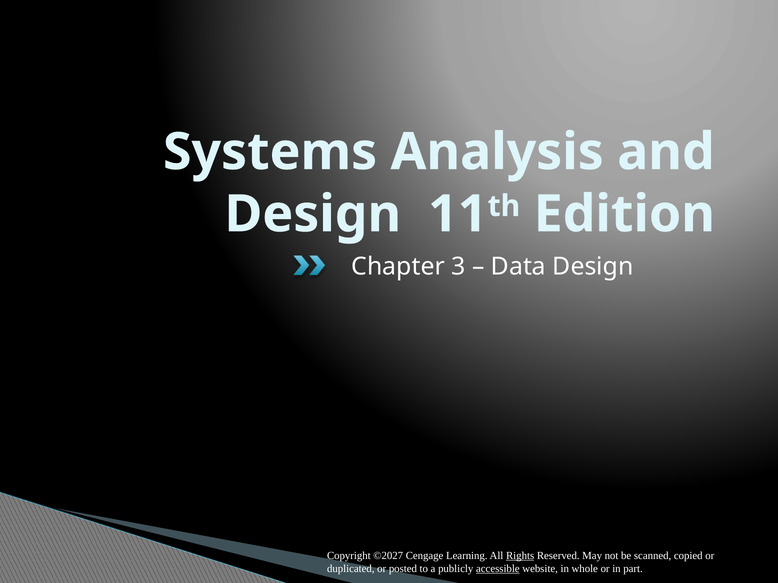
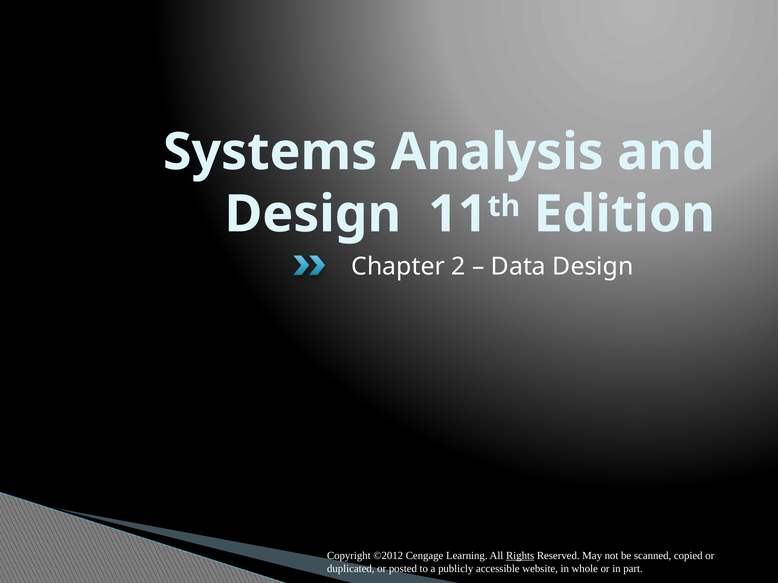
3: 3 -> 2 (458, 267)
©2027: ©2027 -> ©2012 (388, 556)
accessible underline: present -> none (498, 569)
